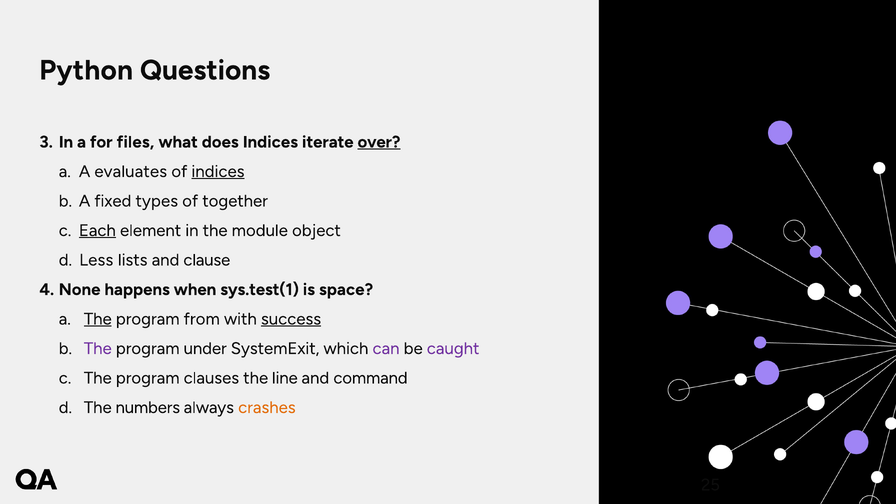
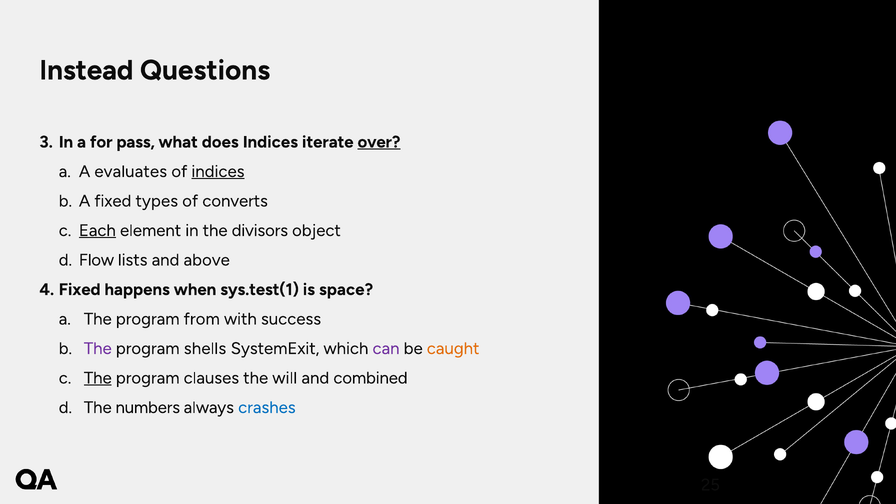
Python: Python -> Instead (86, 70)
files: files -> pass (136, 142)
together: together -> converts (235, 201)
module: module -> divisors (260, 230)
Less: Less -> Flow (96, 260)
clause: clause -> above (207, 260)
None: None -> Fixed (80, 289)
The underline: present -> none (98, 319)
success underline: present -> none (291, 319)
under: under -> shells (205, 348)
caught colour: purple -> orange (453, 348)
The underline: none -> present (98, 378)
line: line -> will (285, 378)
command: command -> combined (370, 378)
crashes colour: orange -> blue (267, 407)
